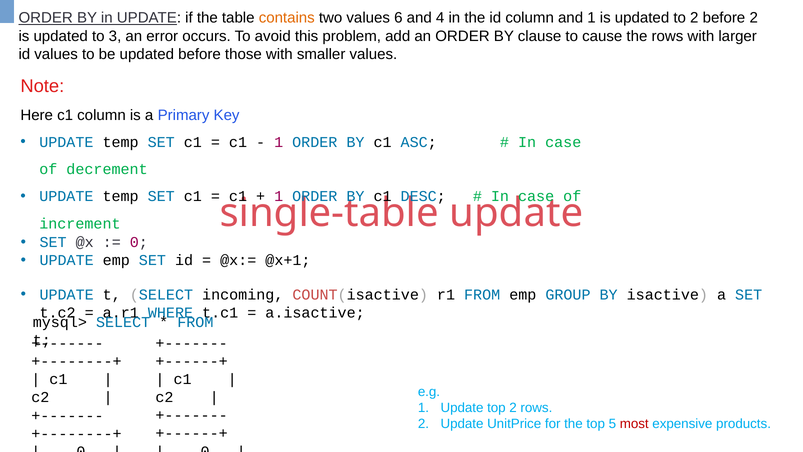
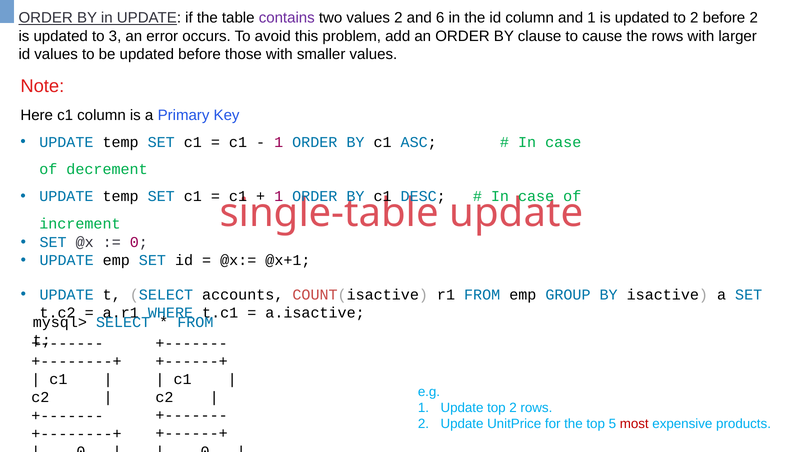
contains colour: orange -> purple (287, 18)
values 6: 6 -> 2 (398, 18)
and 4: 4 -> 6 (440, 18)
incoming: incoming -> accounts (243, 294)
